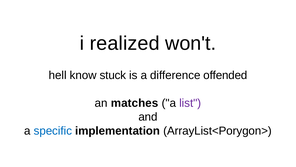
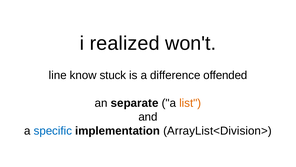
hell: hell -> line (58, 75)
matches: matches -> separate (135, 103)
list colour: purple -> orange (190, 103)
ArrayList<Porygon>: ArrayList<Porygon> -> ArrayList<Division> (217, 130)
